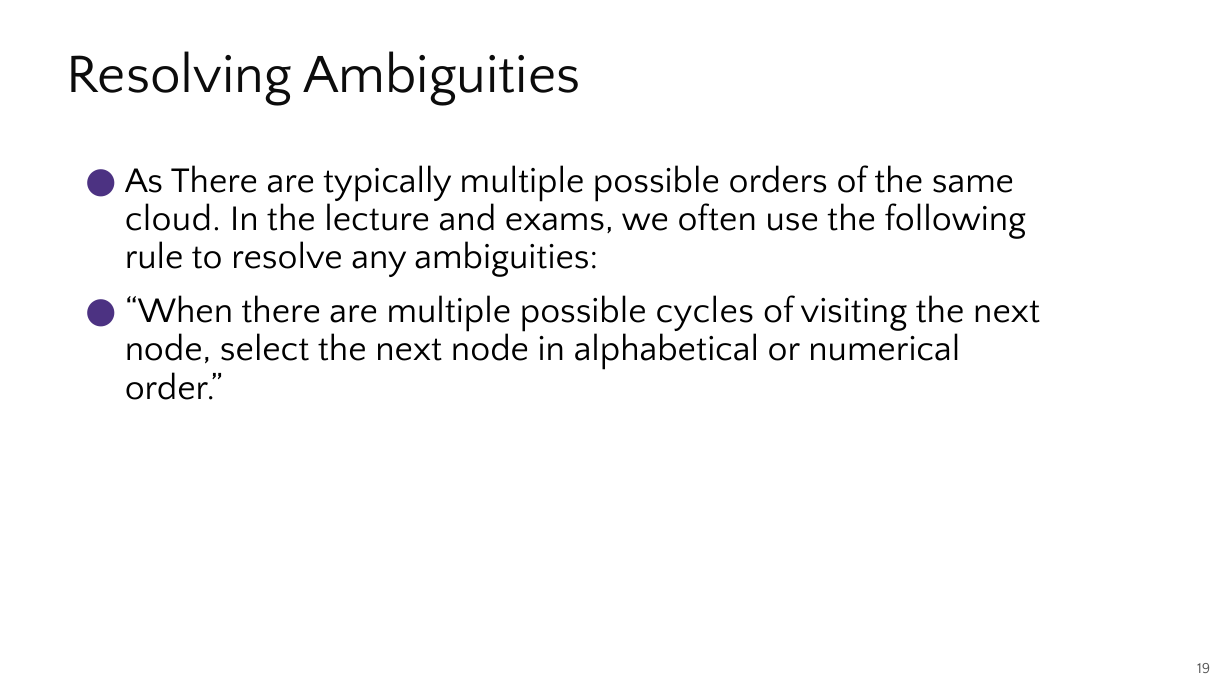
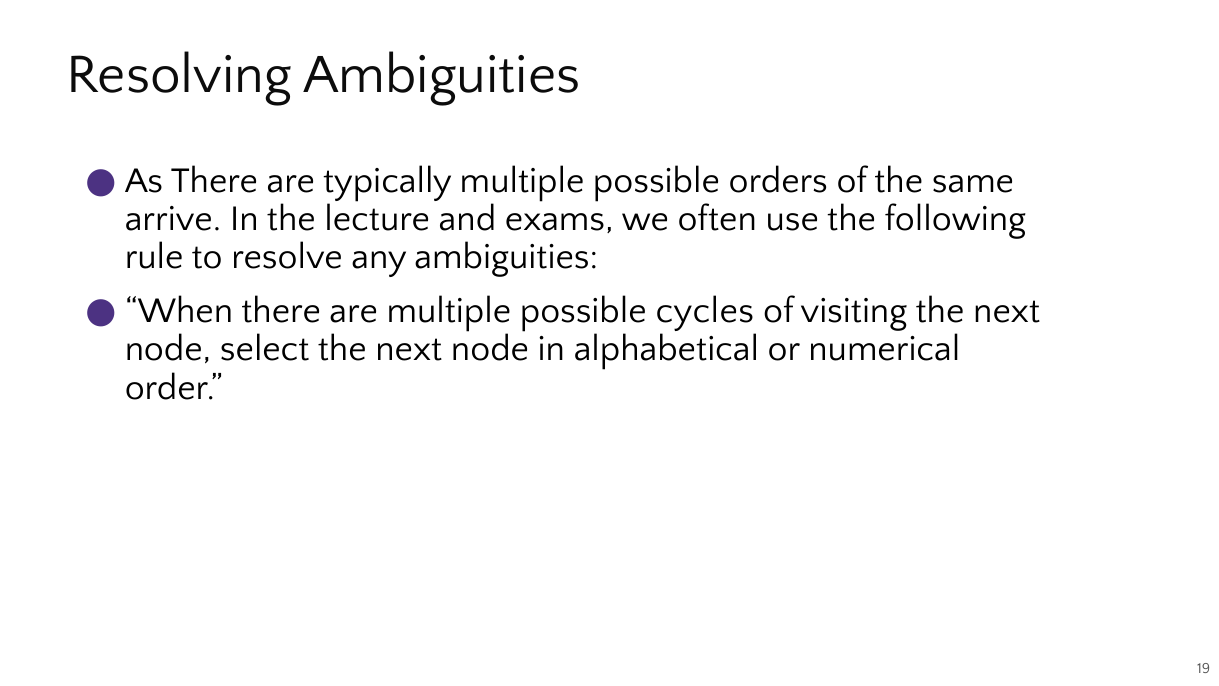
cloud: cloud -> arrive (173, 219)
